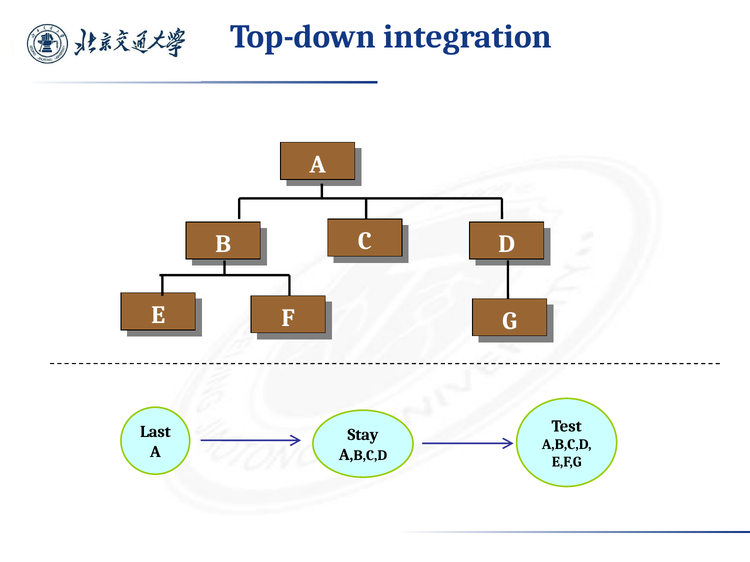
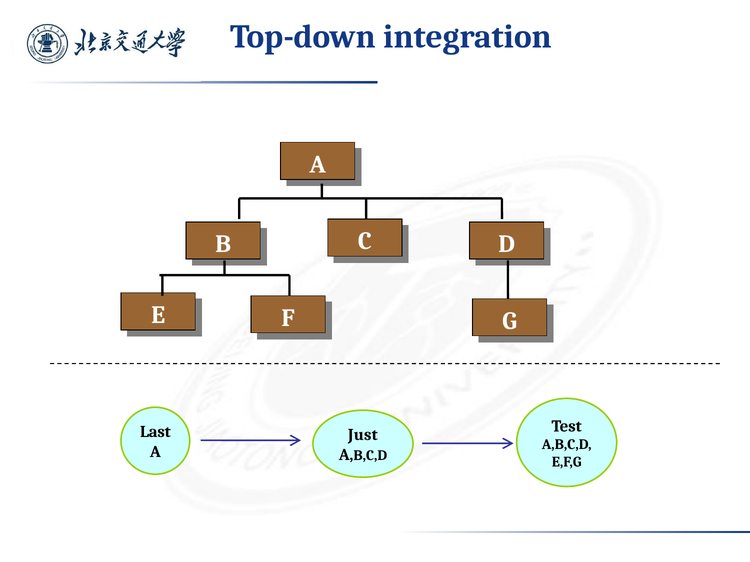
Stay: Stay -> Just (363, 435)
